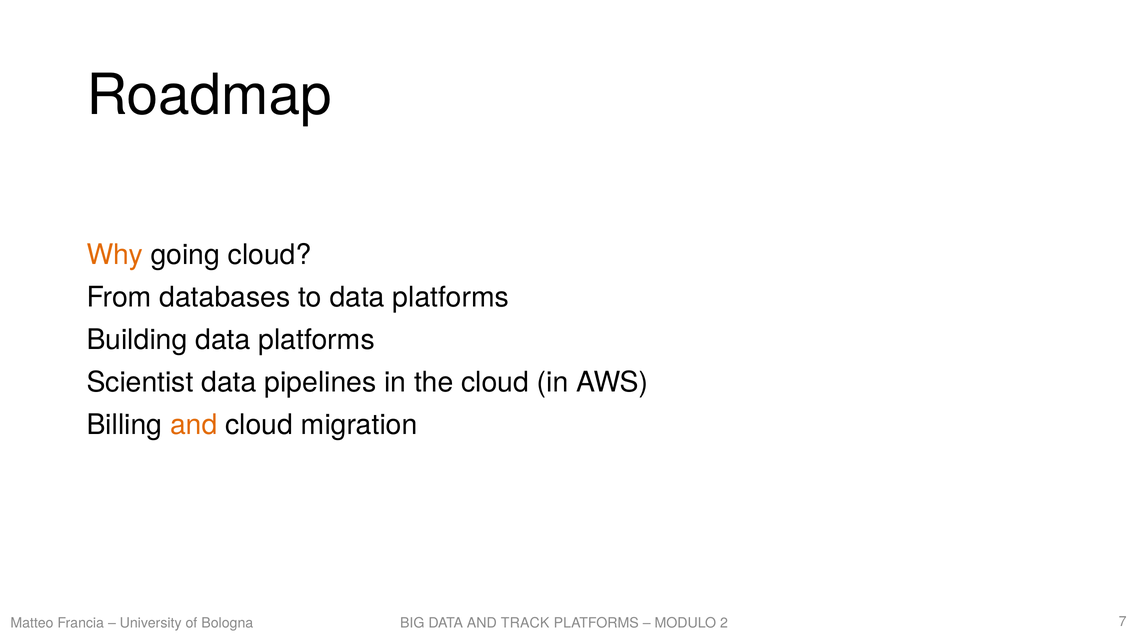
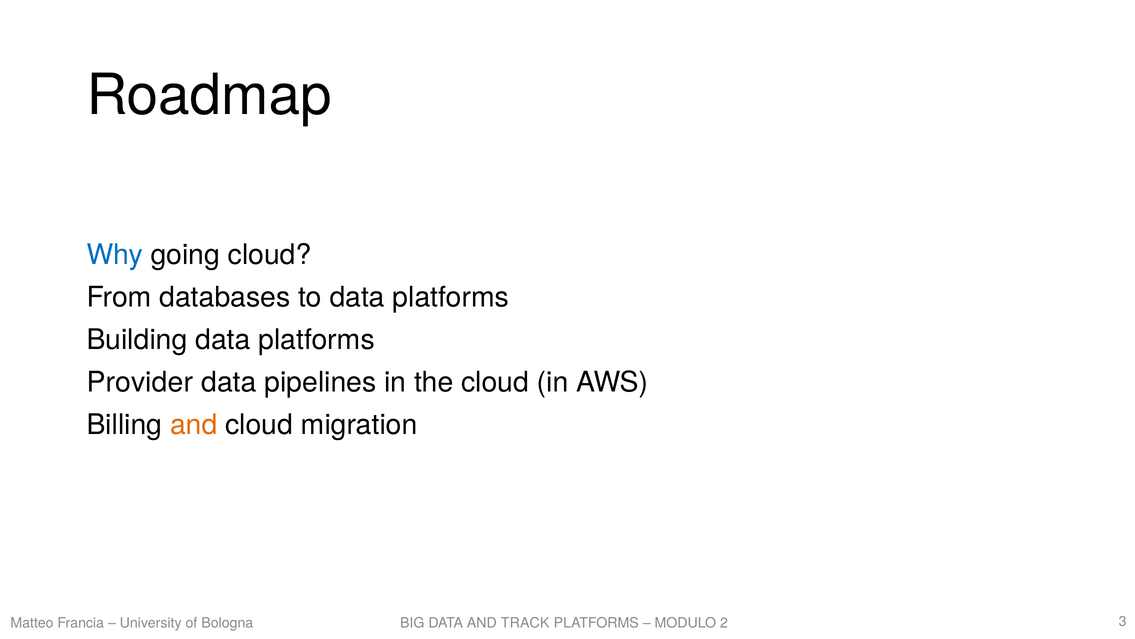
Why colour: orange -> blue (115, 255)
Scientist: Scientist -> Provider (140, 382)
7: 7 -> 3 (1123, 621)
